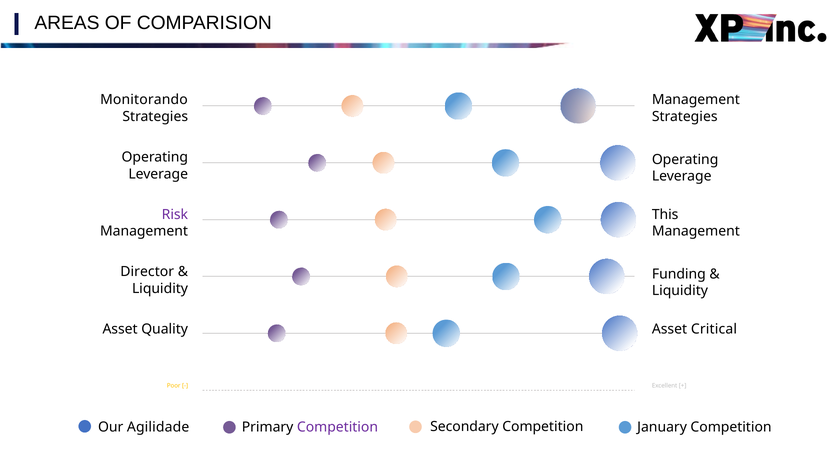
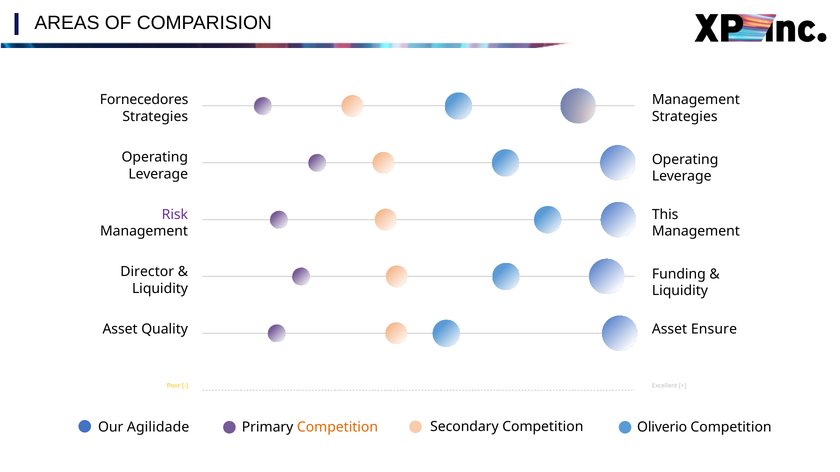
Monitorando: Monitorando -> Fornecedores (144, 100)
Critical: Critical -> Ensure (714, 329)
Competition colour: purple -> orange (338, 428)
January: January -> Oliverio (662, 428)
